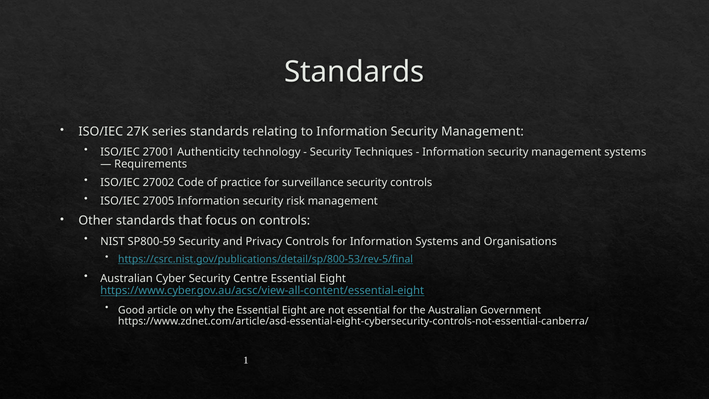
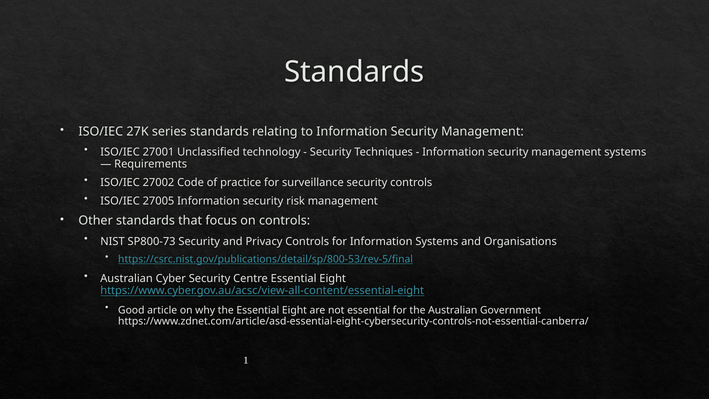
Authenticity: Authenticity -> Unclassified (208, 152)
SP800-59: SP800-59 -> SP800-73 (152, 241)
